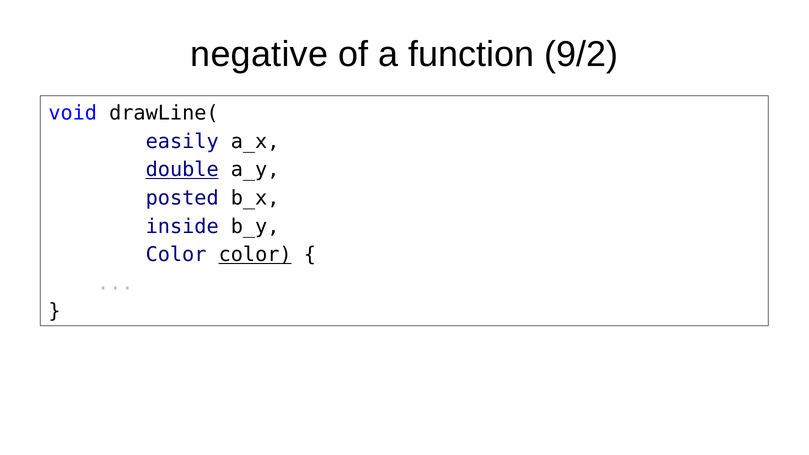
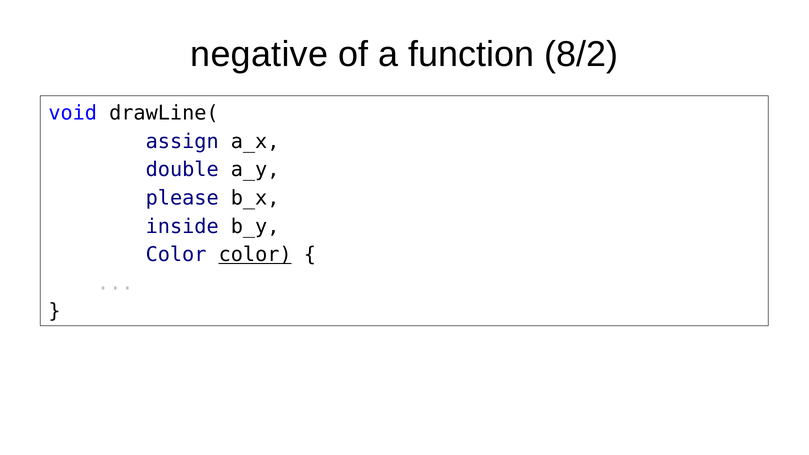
9/2: 9/2 -> 8/2 (581, 55)
easily: easily -> assign (182, 141)
double underline: present -> none (182, 170)
posted: posted -> please (182, 198)
